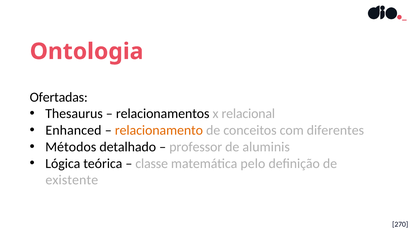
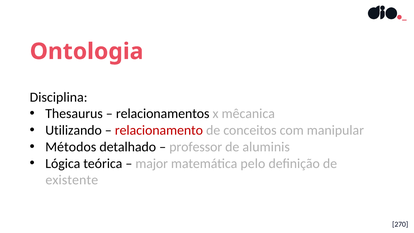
Ofertadas: Ofertadas -> Disciplina (59, 97)
relacional: relacional -> mêcanica (248, 114)
Enhanced: Enhanced -> Utilizando (74, 130)
relacionamento colour: orange -> red (159, 130)
diferentes: diferentes -> manipular (335, 130)
classe: classe -> major (152, 163)
